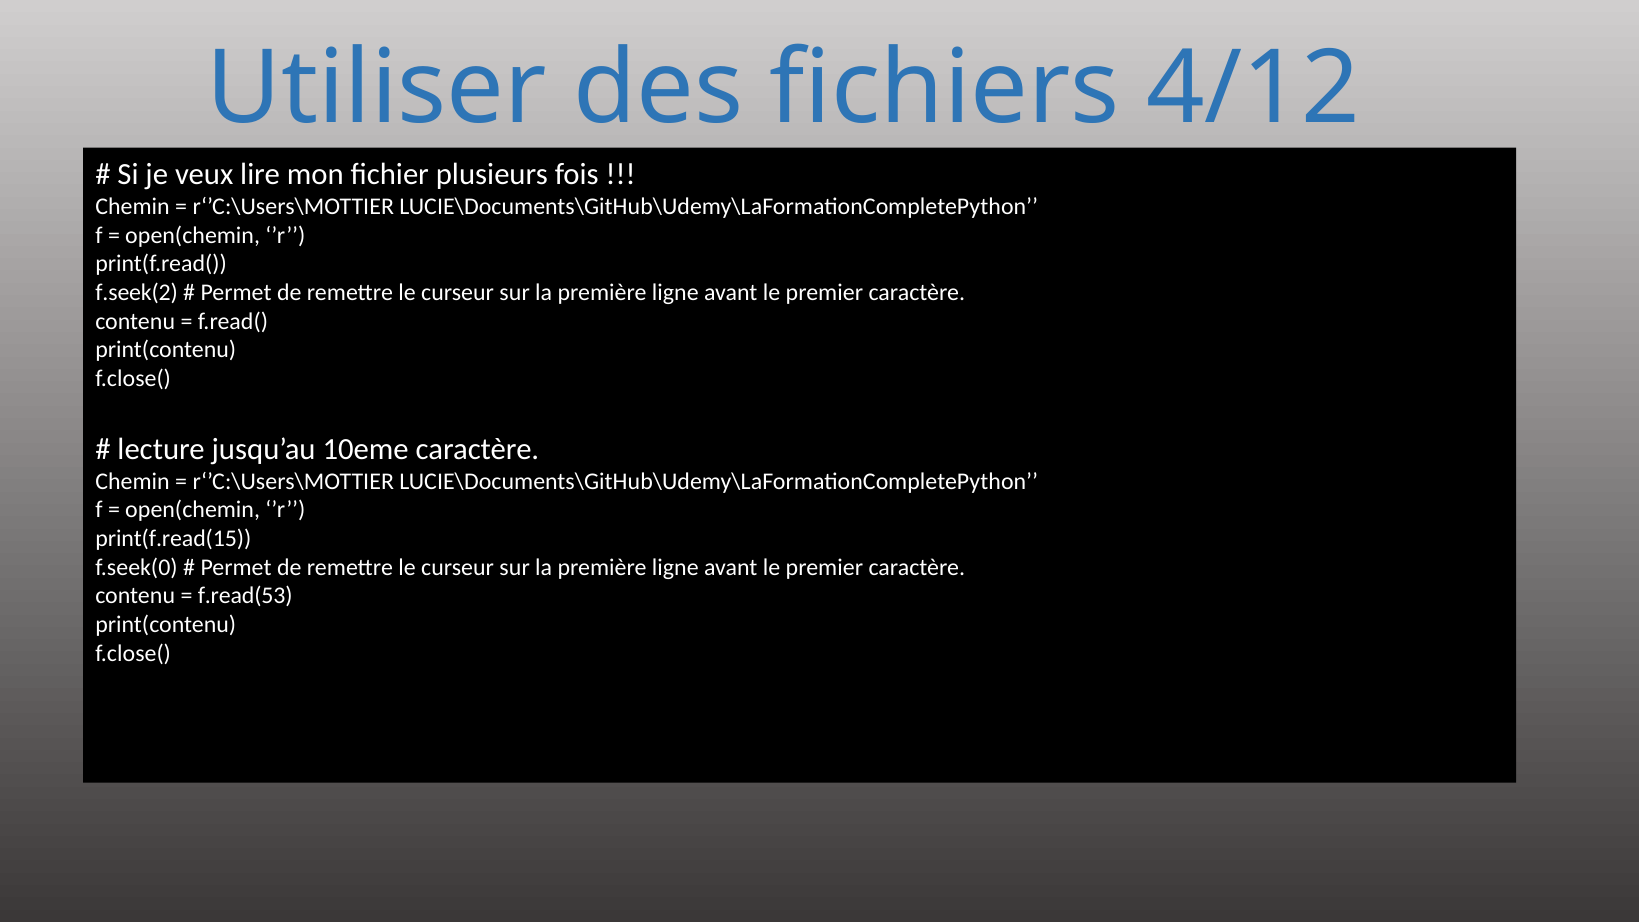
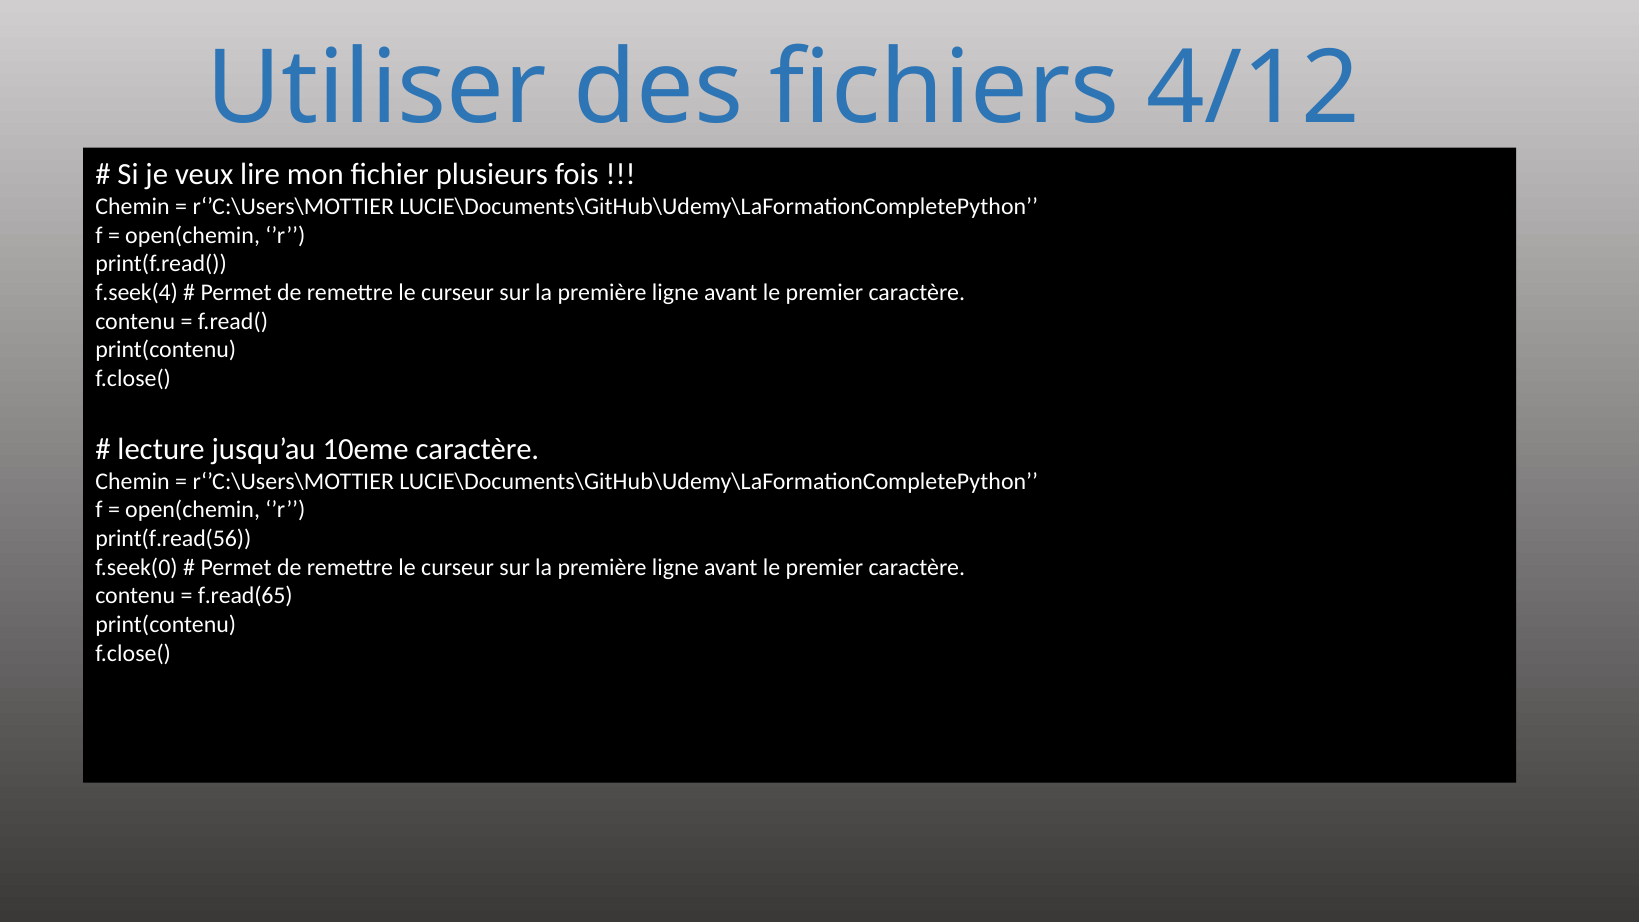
f.seek(2: f.seek(2 -> f.seek(4 (137, 293)
print(f.read(15: print(f.read(15 -> print(f.read(56 (173, 539)
f.read(53: f.read(53 -> f.read(65 (245, 596)
